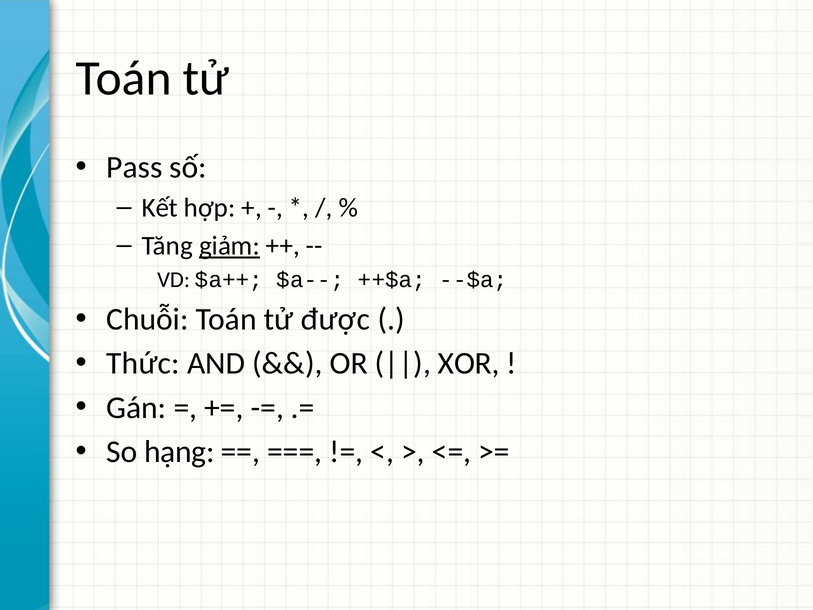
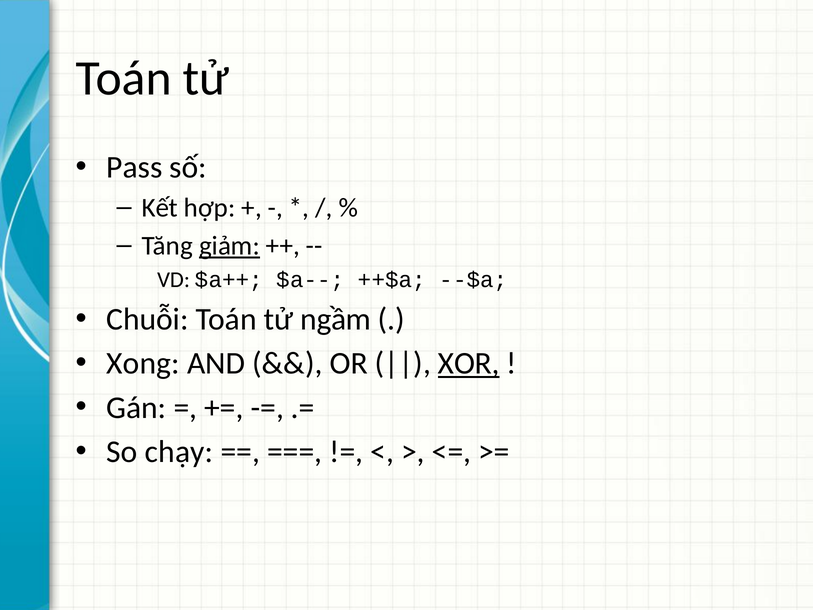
được: được -> ngầm (336, 319)
Thức: Thức -> Xong (143, 363)
XOR underline: none -> present (469, 363)
hạng: hạng -> chạy (179, 452)
